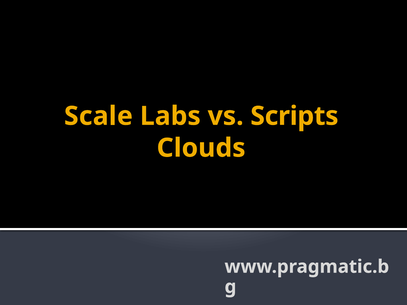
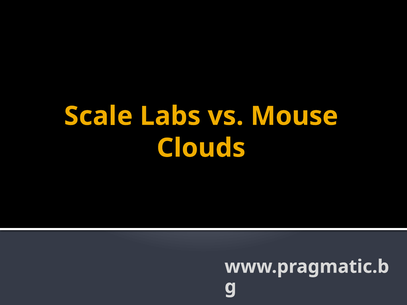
Scripts: Scripts -> Mouse (294, 116)
